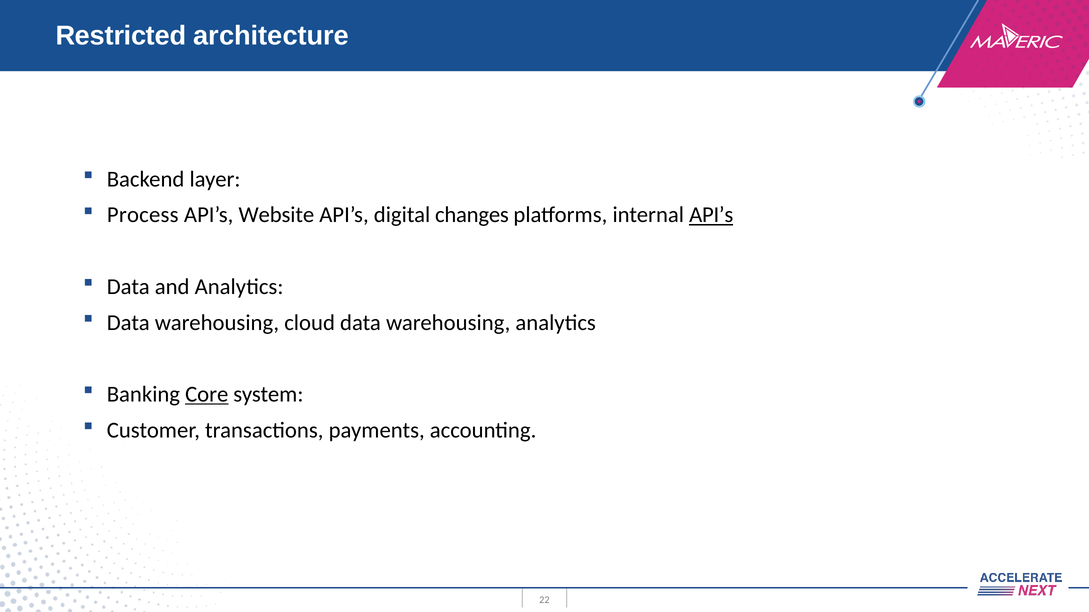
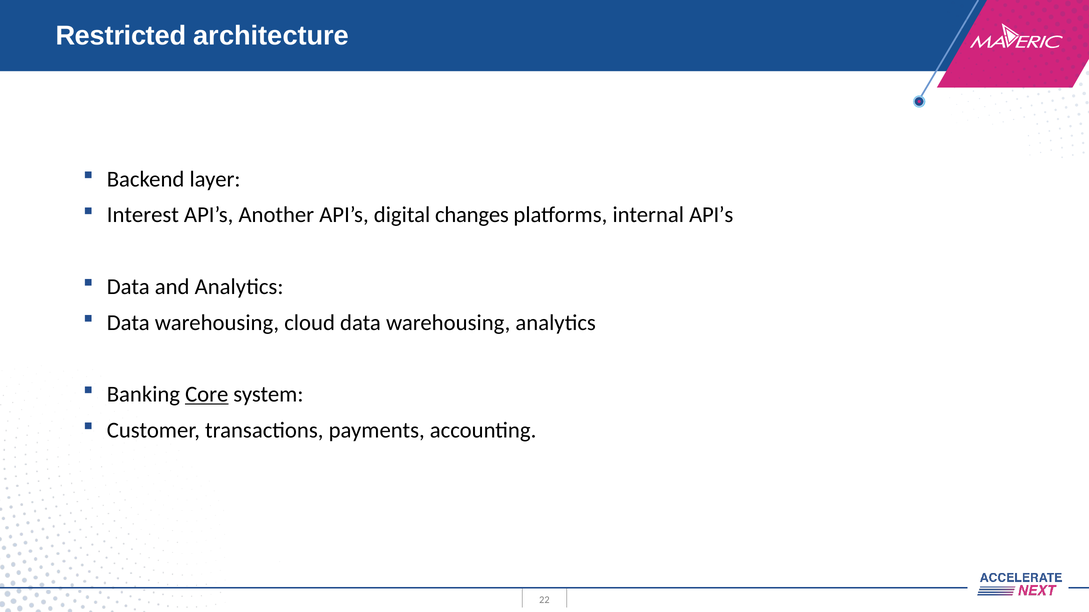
Process: Process -> Interest (143, 215)
Website: Website -> Another (276, 215)
API’s underline: present -> none (711, 215)
